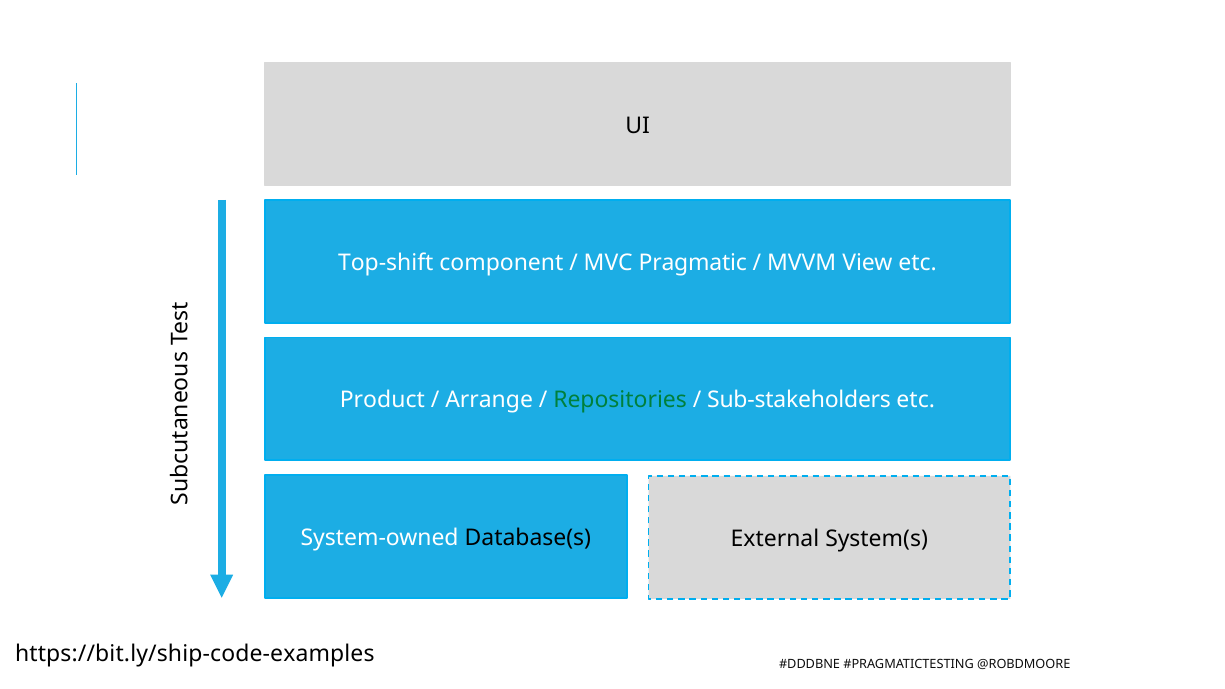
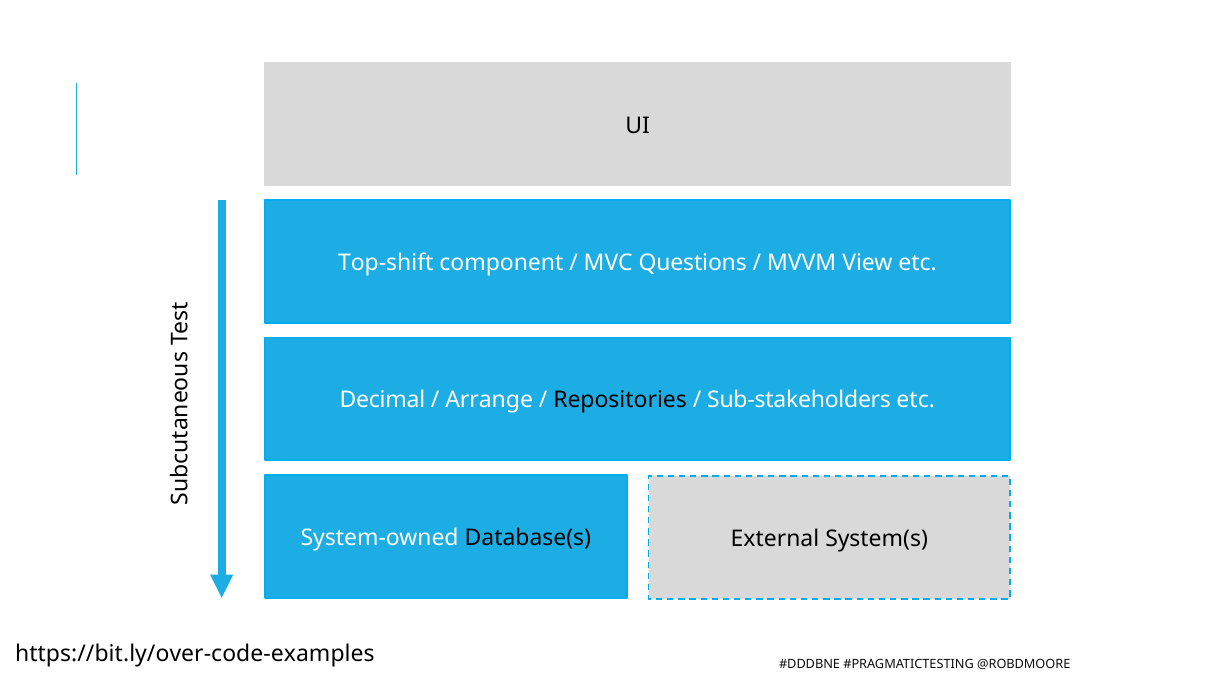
Pragmatic: Pragmatic -> Questions (693, 263)
Product: Product -> Decimal (382, 400)
Repositories colour: green -> black (620, 400)
https://bit.ly/ship-code-examples: https://bit.ly/ship-code-examples -> https://bit.ly/over-code-examples (195, 654)
